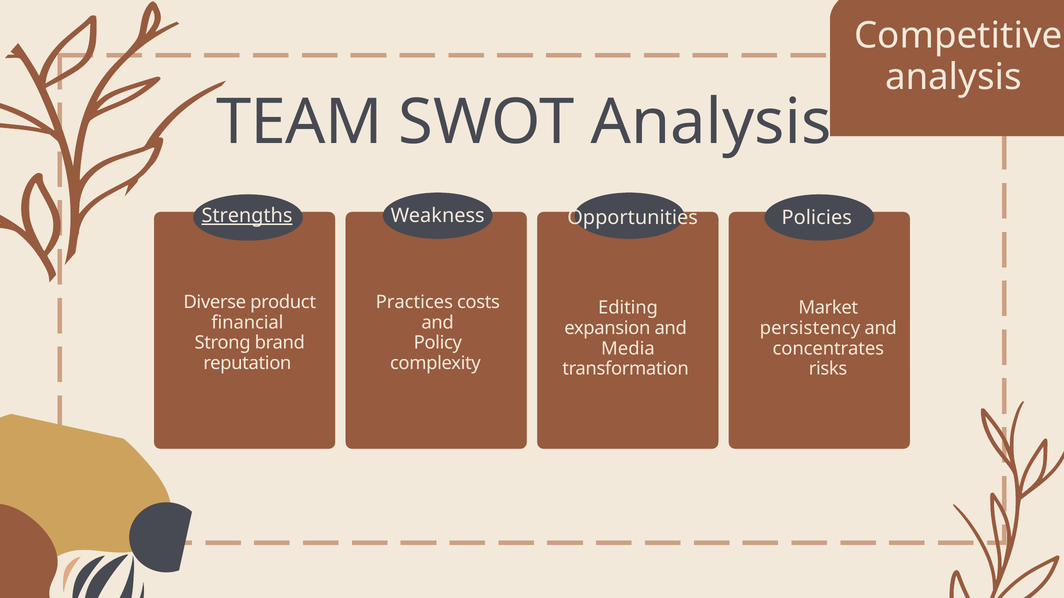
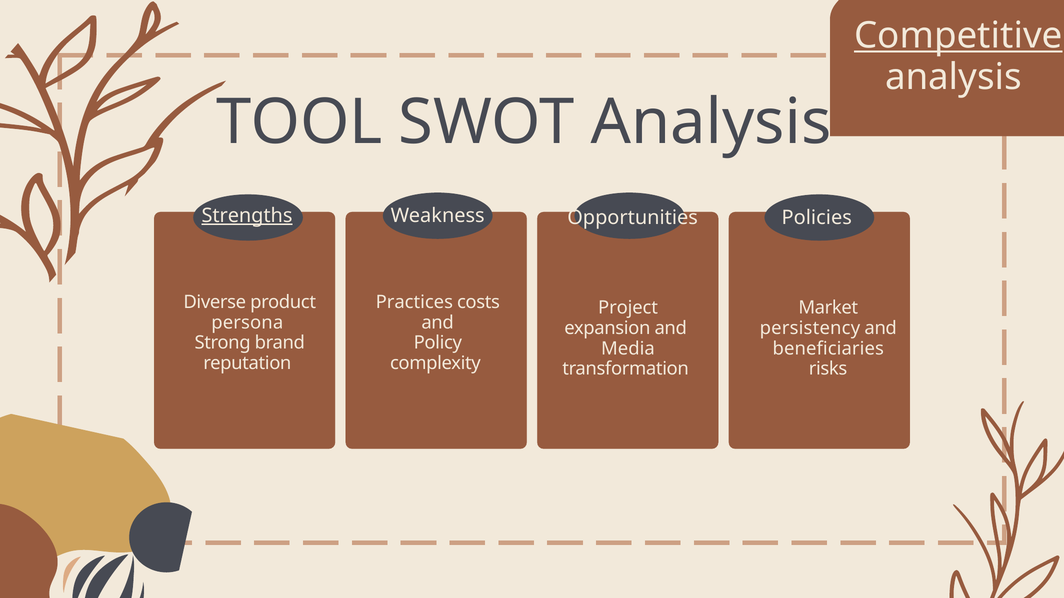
Competitive underline: none -> present (958, 36)
TEAM: TEAM -> TOOL (299, 123)
Editing: Editing -> Project (628, 308)
financial: financial -> persona (247, 323)
concentrates: concentrates -> beneficiaries (828, 349)
